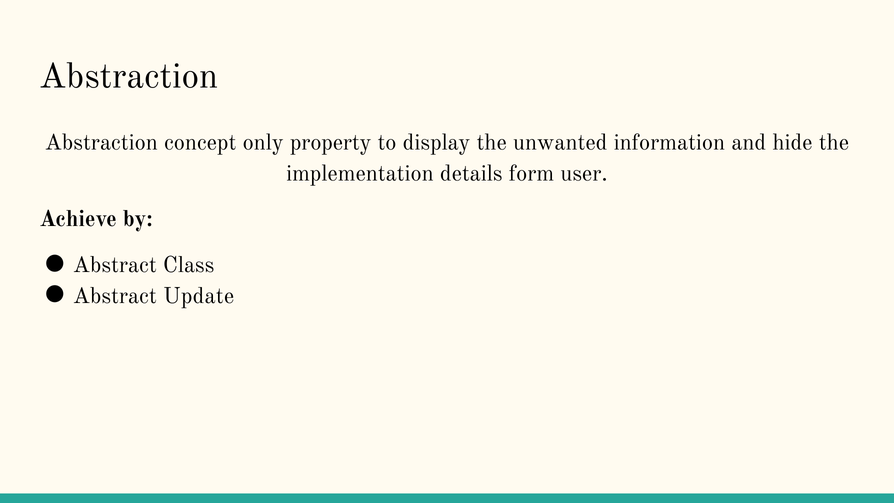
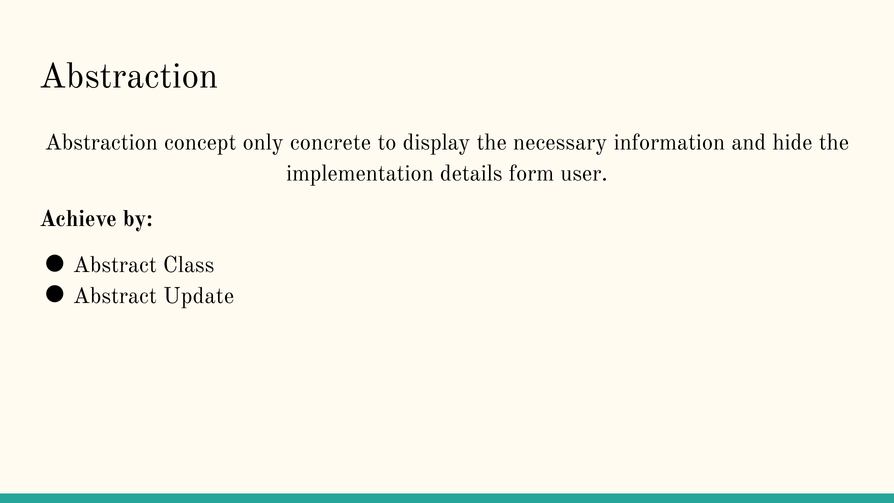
property: property -> concrete (331, 142)
unwanted: unwanted -> necessary (560, 142)
